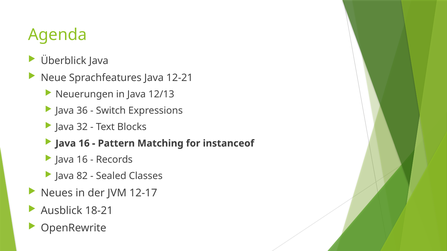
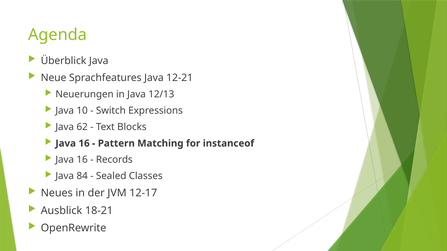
36: 36 -> 10 (82, 111)
32: 32 -> 62 (82, 127)
82: 82 -> 84 (82, 176)
